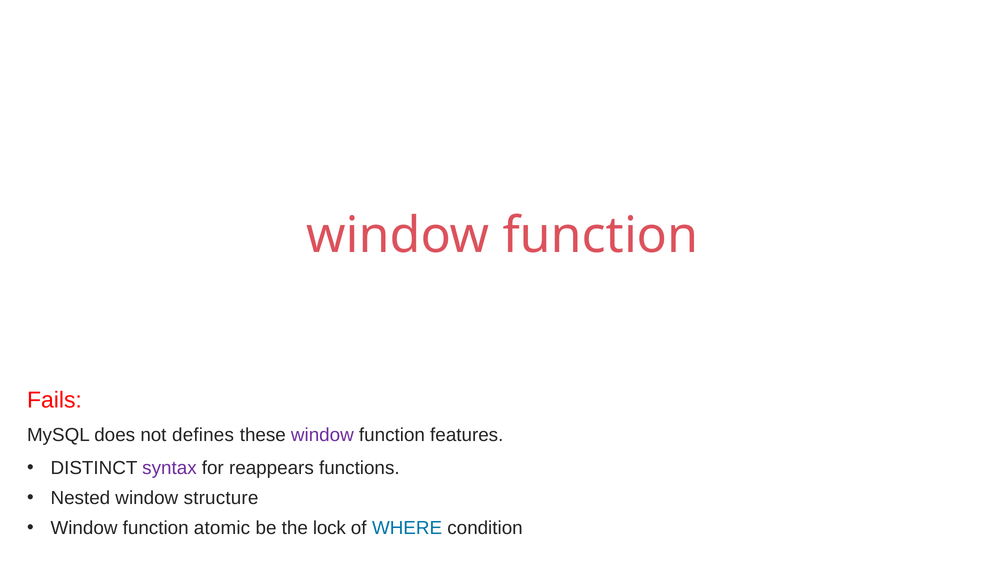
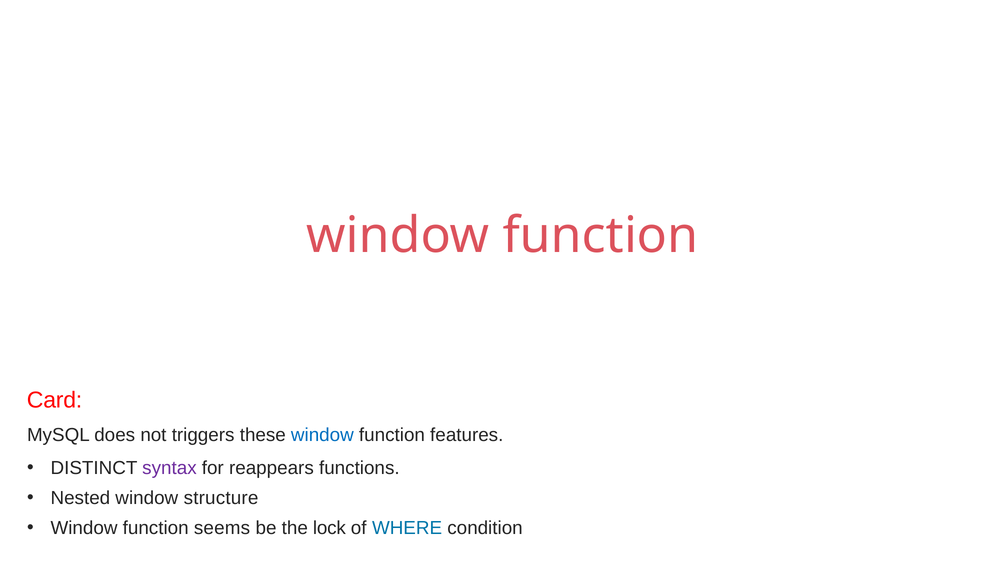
Fails: Fails -> Card (55, 401)
defines: defines -> triggers (203, 435)
window colour: purple -> blue (322, 435)
atomic: atomic -> seems (222, 528)
